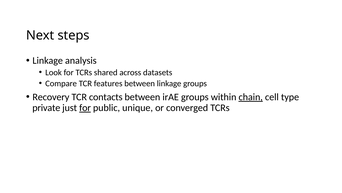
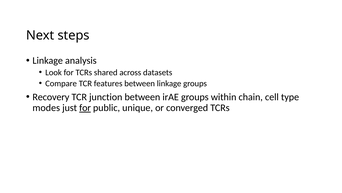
contacts: contacts -> junction (106, 97)
chain underline: present -> none (251, 97)
private: private -> modes (46, 108)
